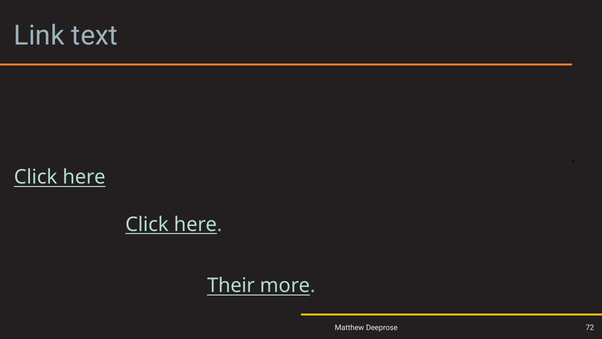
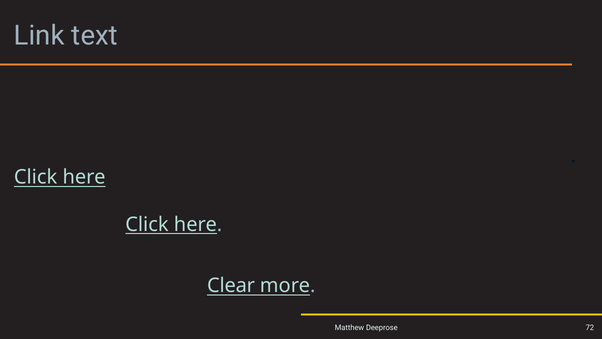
Their: Their -> Clear (231, 285)
